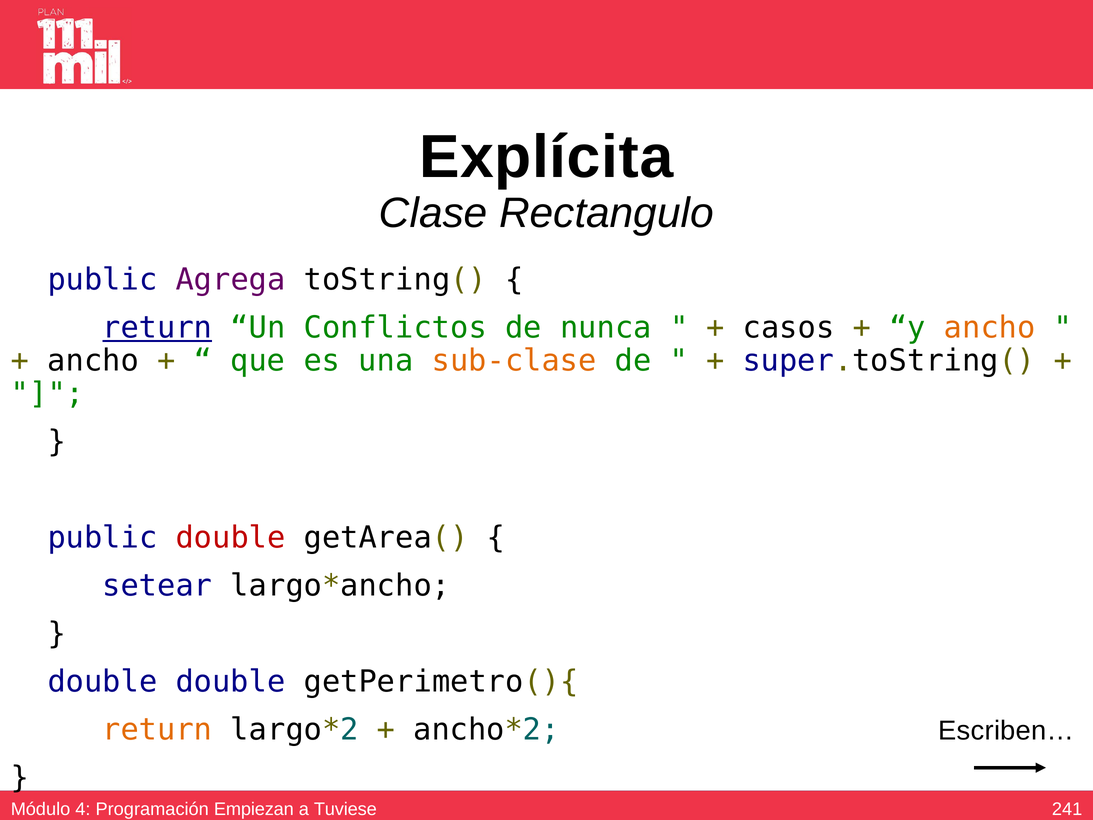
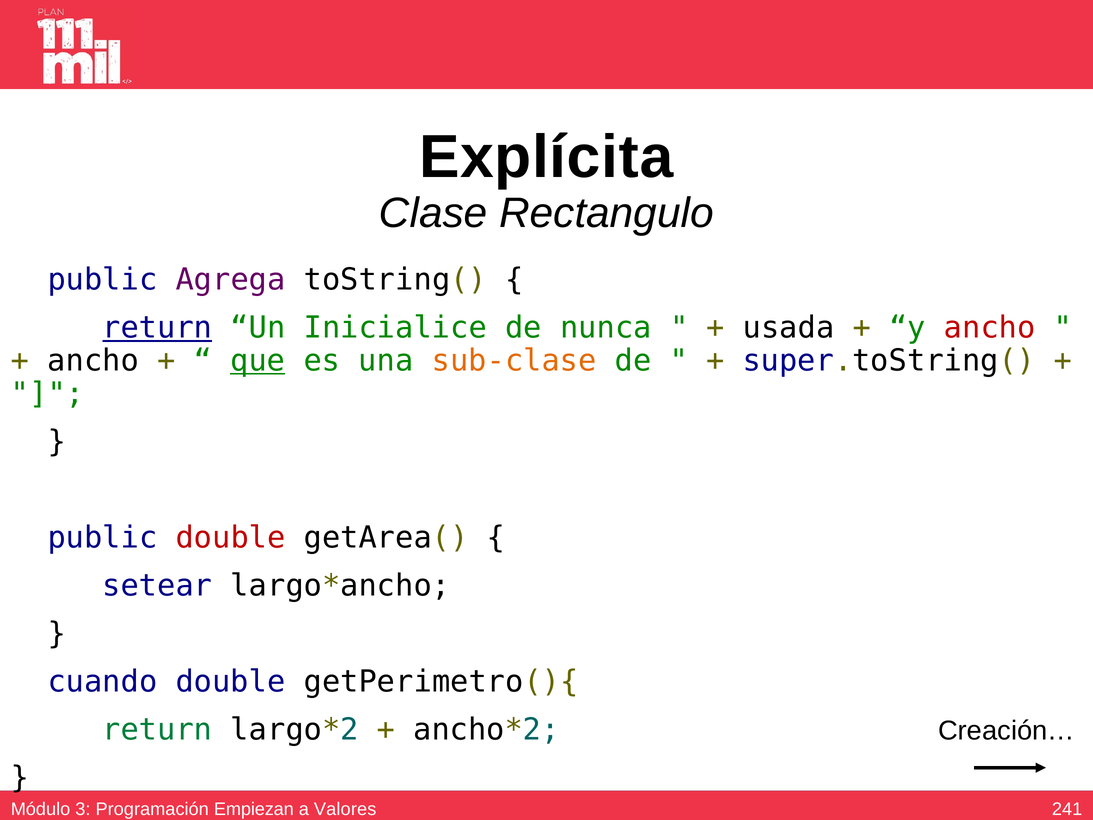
Conflictos: Conflictos -> Inicialice (395, 328)
casos: casos -> usada (789, 328)
ancho colour: orange -> red (990, 328)
que underline: none -> present (258, 361)
double: double -> cuando (102, 681)
return colour: orange -> green (157, 729)
Escriben…: Escriben… -> Creación… (1006, 730)
4: 4 -> 3 (83, 809)
Tuviese: Tuviese -> Valores (345, 809)
